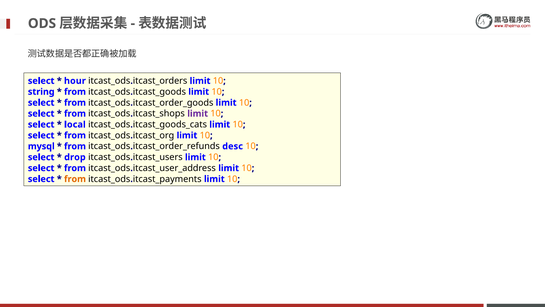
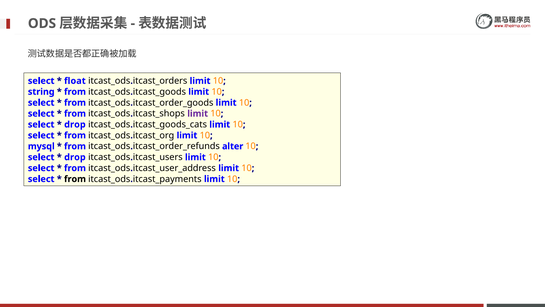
hour: hour -> float (75, 81)
local: local -> drop (75, 124)
desc: desc -> alter (233, 146)
from colour: orange -> black (75, 179)
